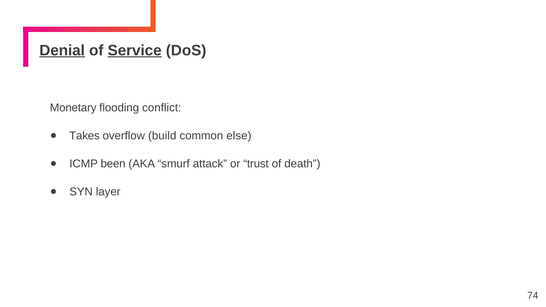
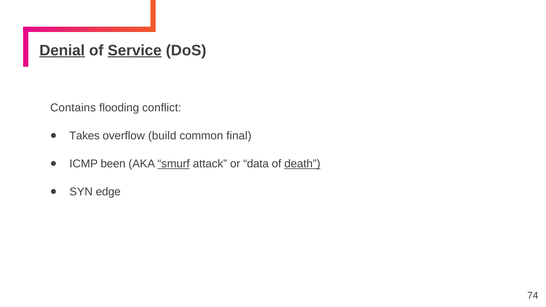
Monetary: Monetary -> Contains (73, 108)
else: else -> final (239, 136)
smurf underline: none -> present (174, 164)
trust: trust -> data (256, 164)
death underline: none -> present (302, 164)
layer: layer -> edge (108, 192)
